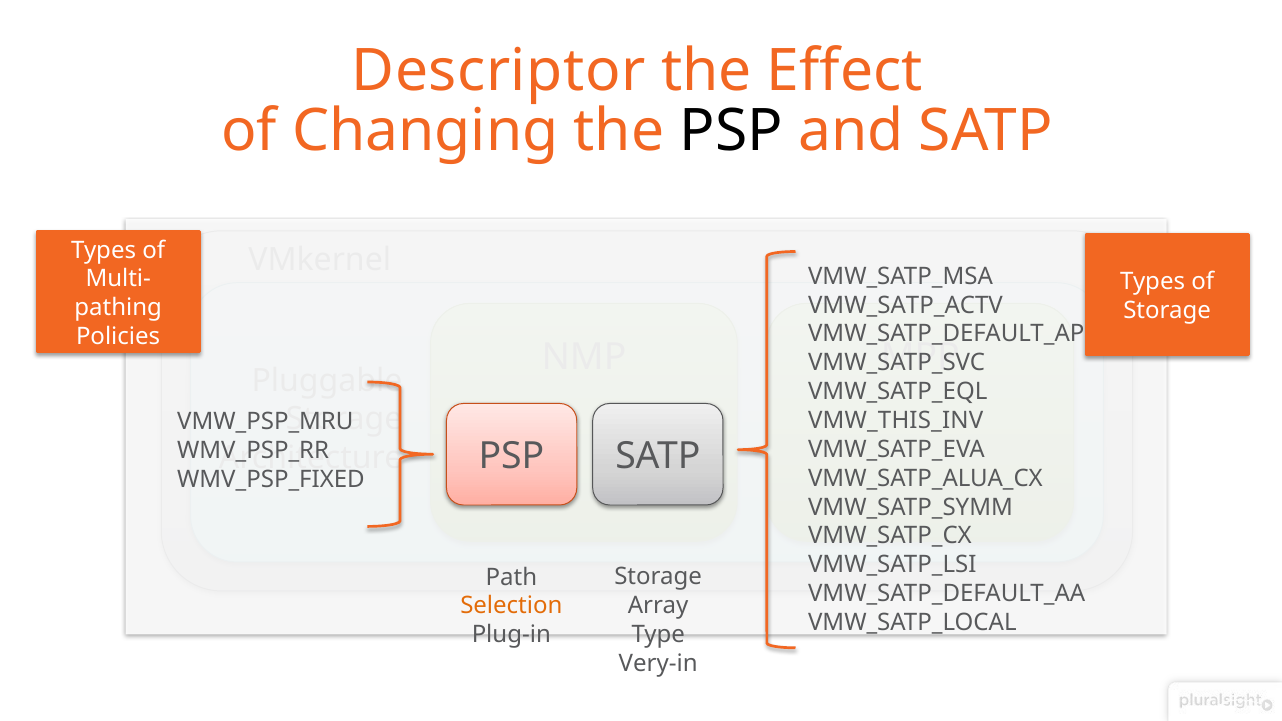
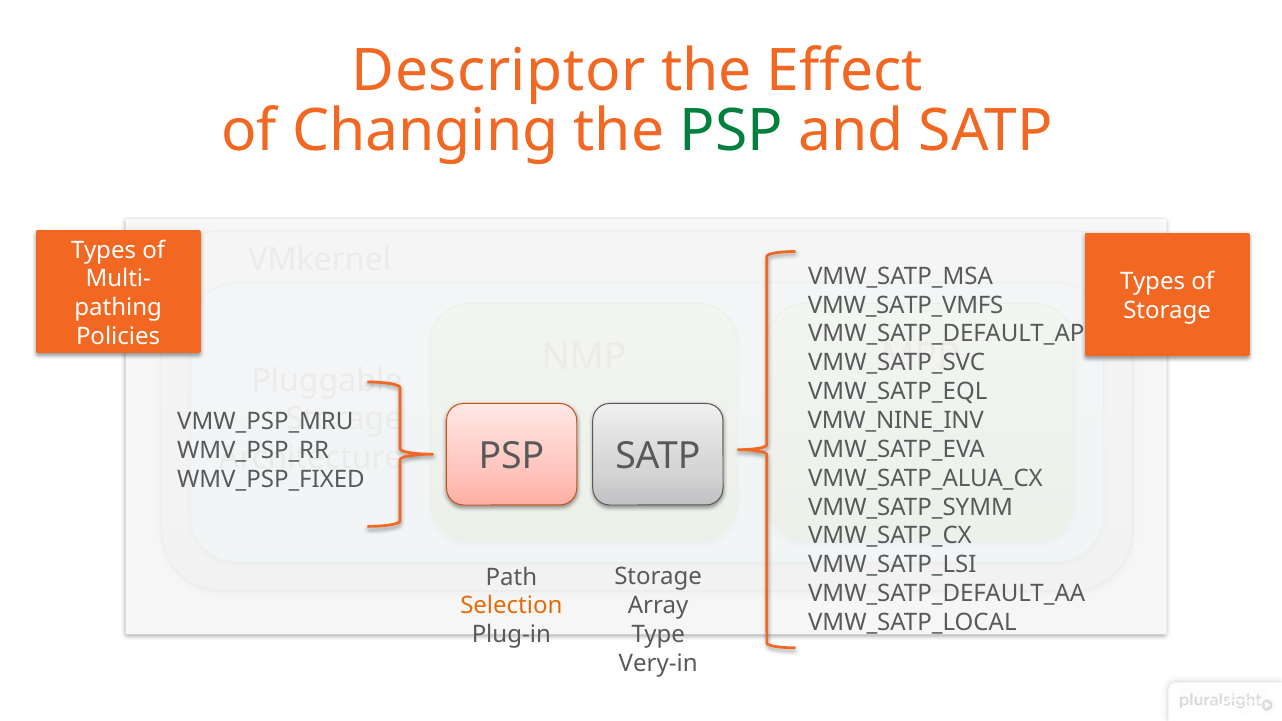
PSP colour: black -> green (731, 131)
VMW_SATP_ACTV: VMW_SATP_ACTV -> VMW_SATP_VMFS (906, 305)
VMW_THIS_INV: VMW_THIS_INV -> VMW_NINE_INV (896, 421)
